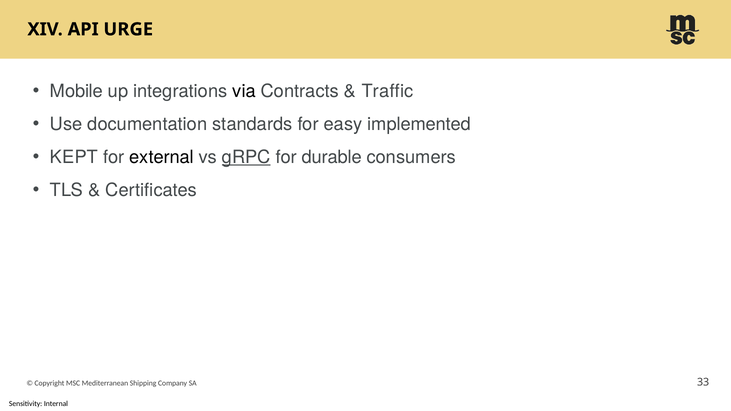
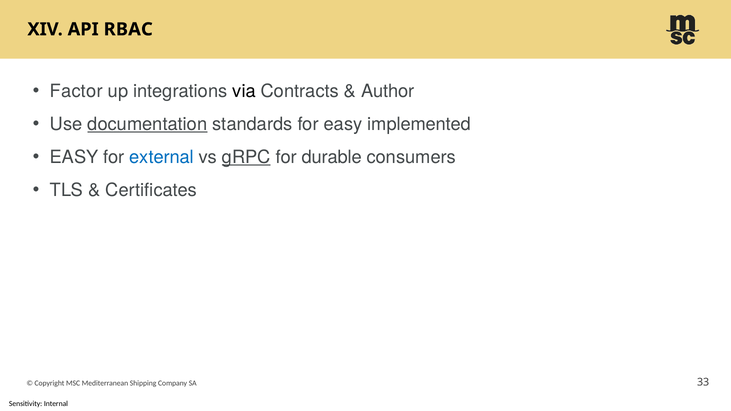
URGE: URGE -> RBAC (128, 29)
Mobile: Mobile -> Factor (76, 91)
Traffic: Traffic -> Author (388, 91)
documentation underline: none -> present (147, 124)
KEPT: KEPT -> EASY (74, 157)
external colour: black -> blue (162, 157)
